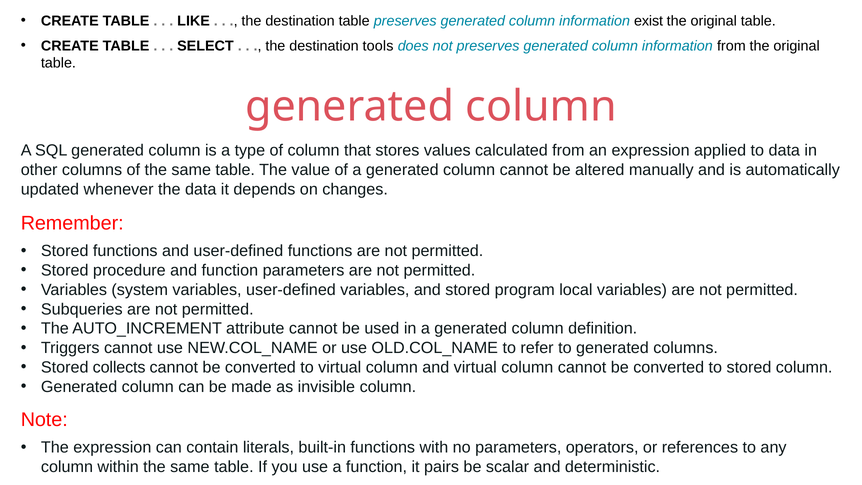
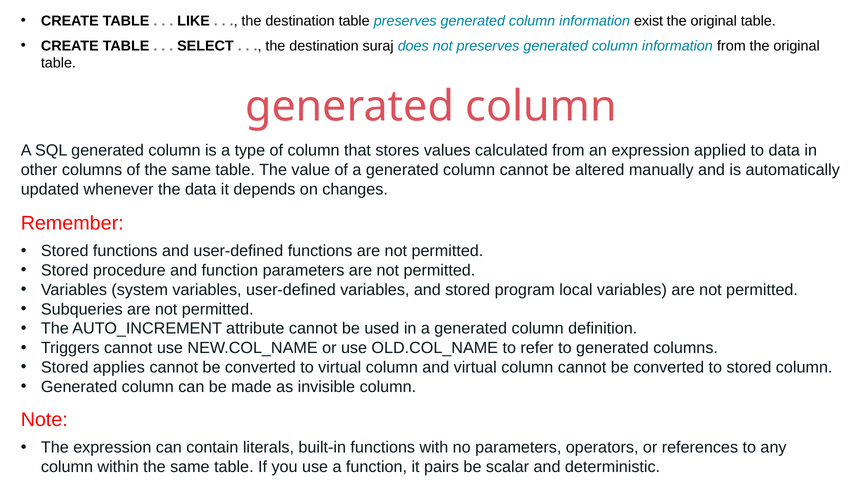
tools: tools -> suraj (378, 46)
collects: collects -> applies (119, 367)
